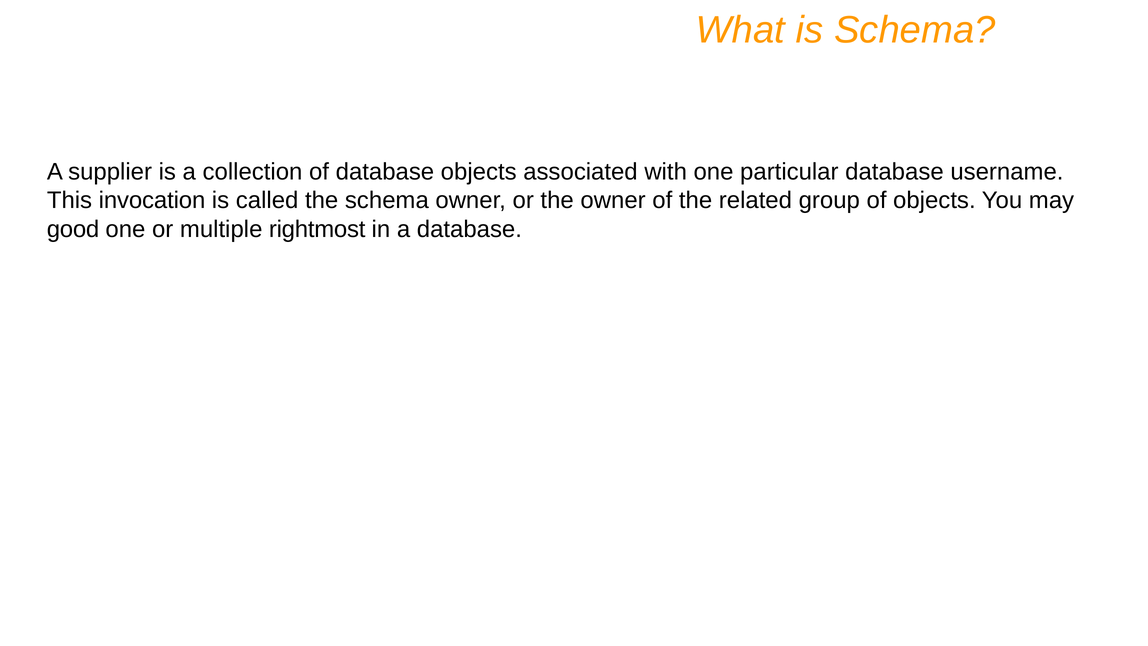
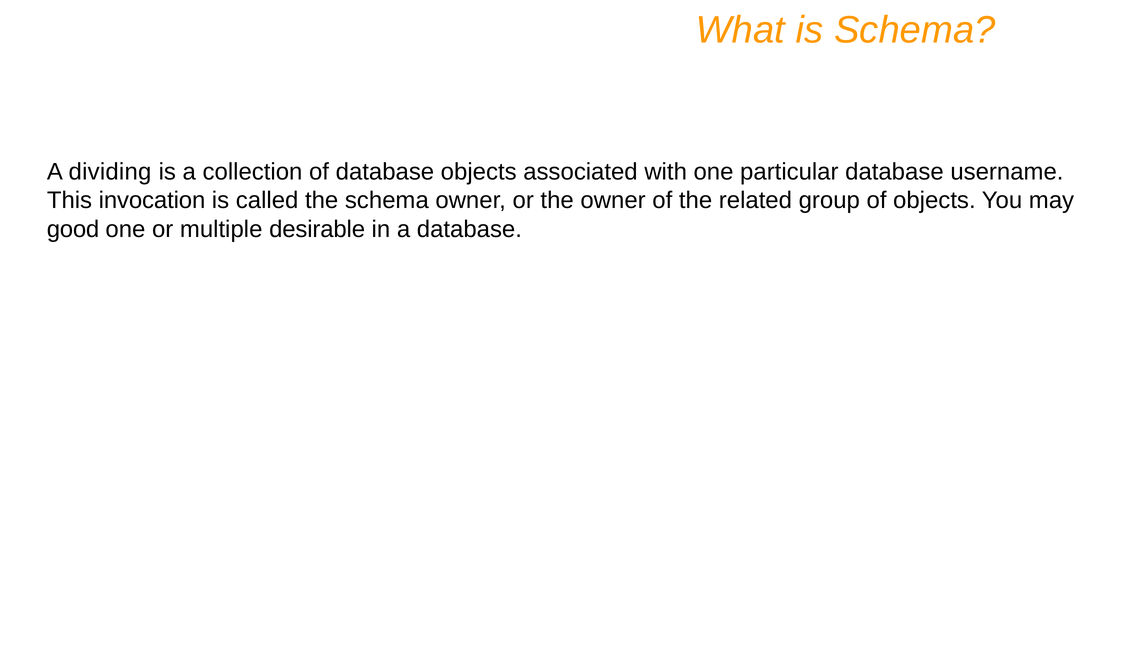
supplier: supplier -> dividing (110, 172)
rightmost: rightmost -> desirable (317, 229)
